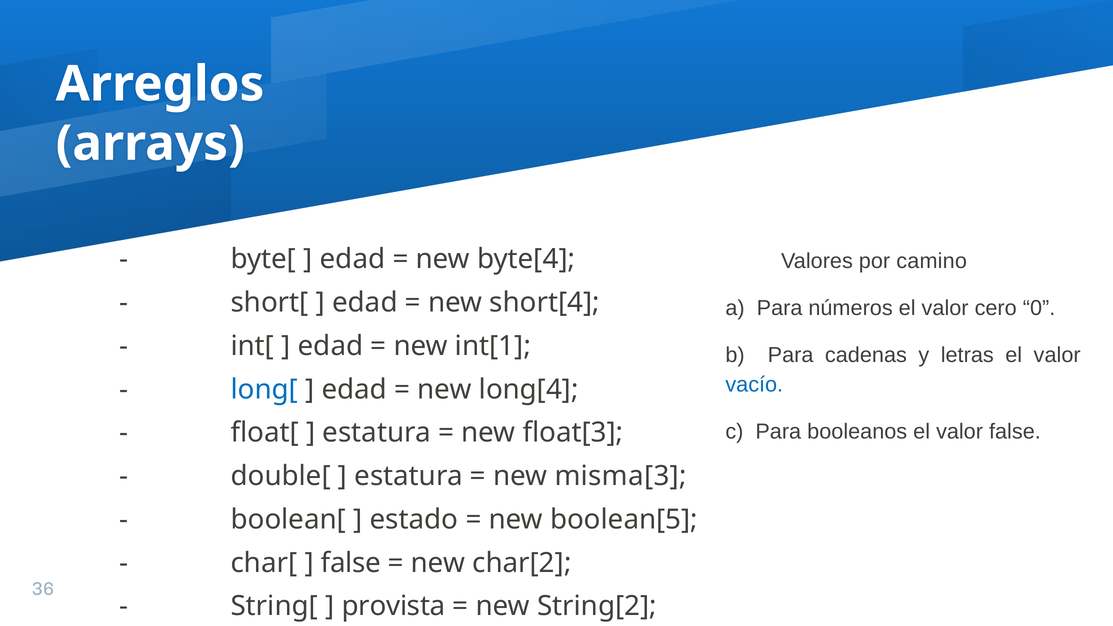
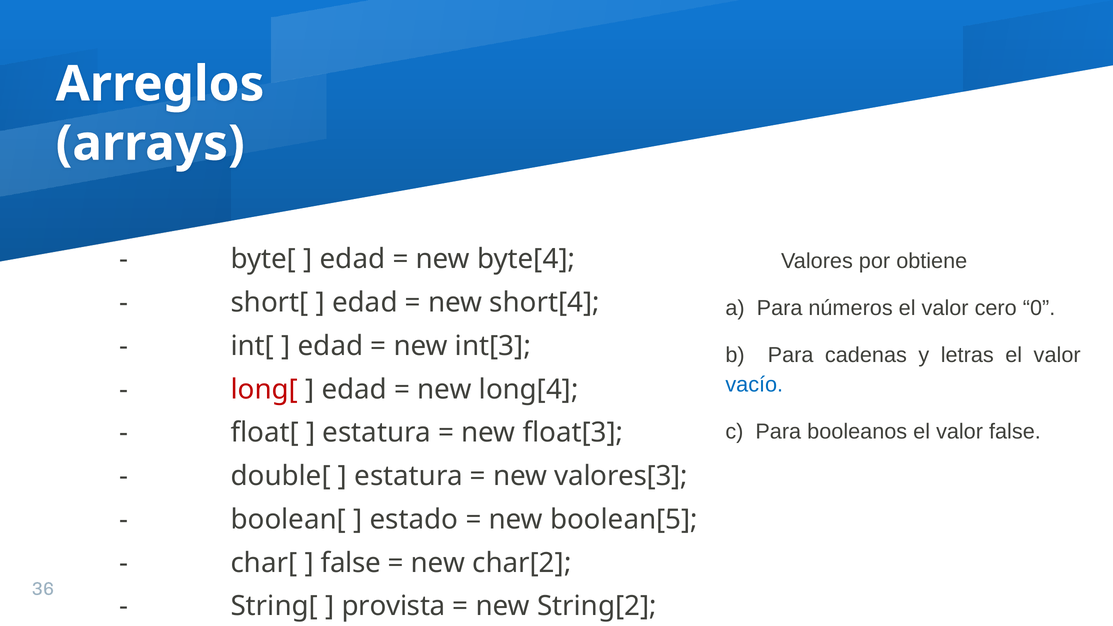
camino: camino -> obtiene (932, 261)
int[1: int[1 -> int[3 (493, 346)
long[ colour: blue -> red (264, 389)
misma[3: misma[3 -> valores[3 (621, 476)
